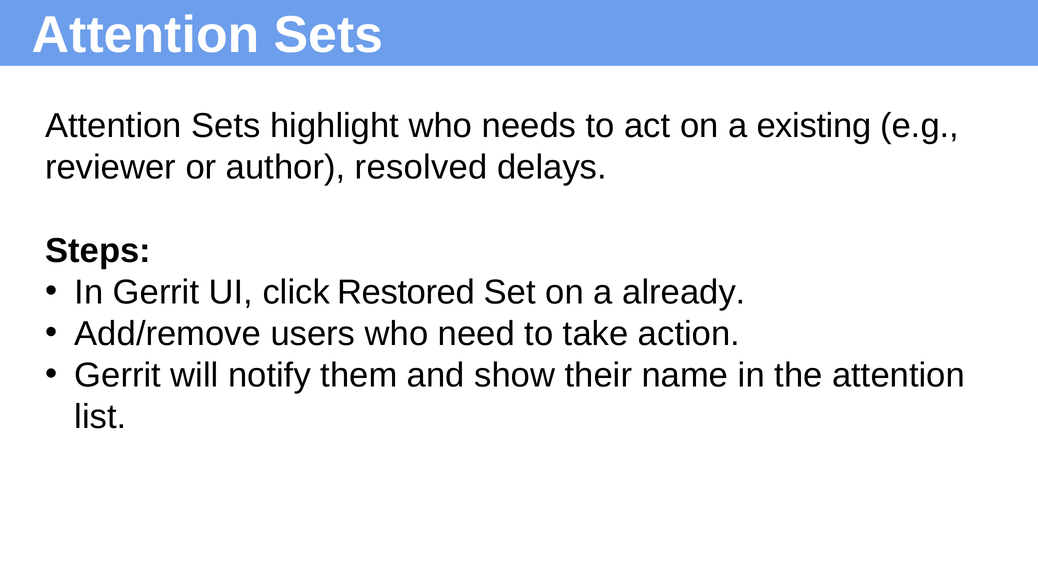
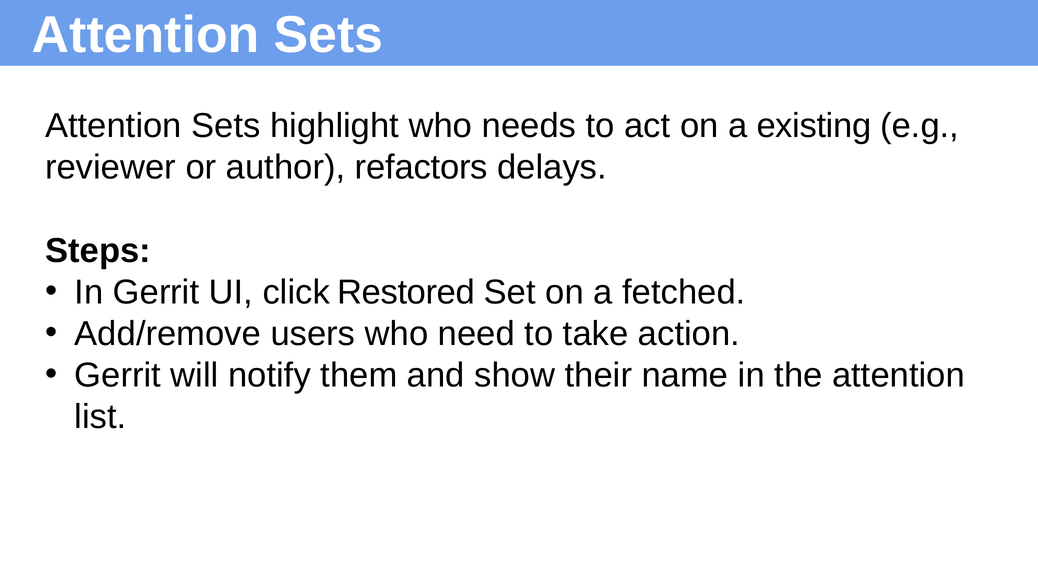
resolved: resolved -> refactors (421, 168)
already: already -> fetched (684, 292)
